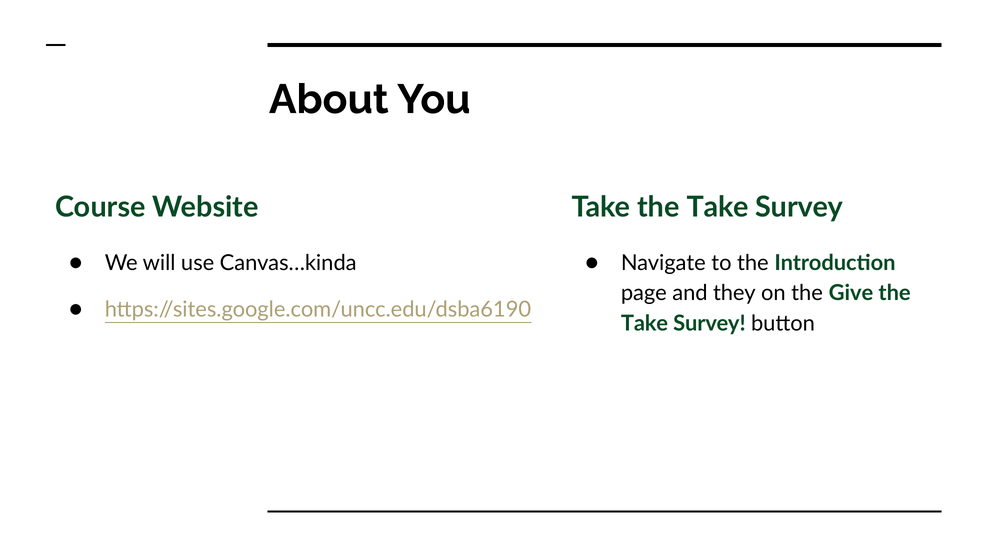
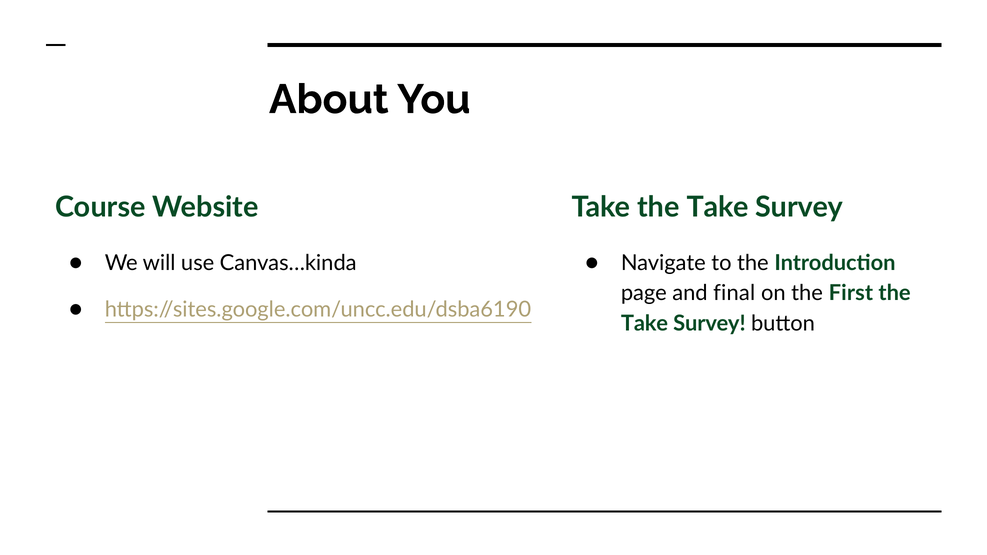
they: they -> final (734, 293)
Give: Give -> First (851, 293)
